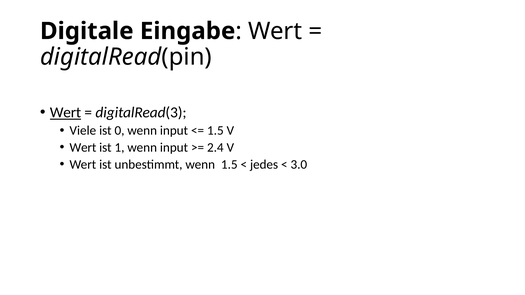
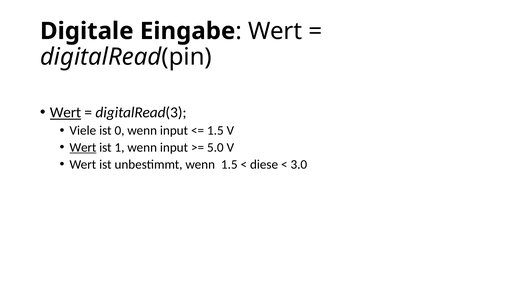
Wert underline: none -> present (83, 148)
2.4: 2.4 -> 5.0 (215, 148)
jedes: jedes -> diese (264, 165)
